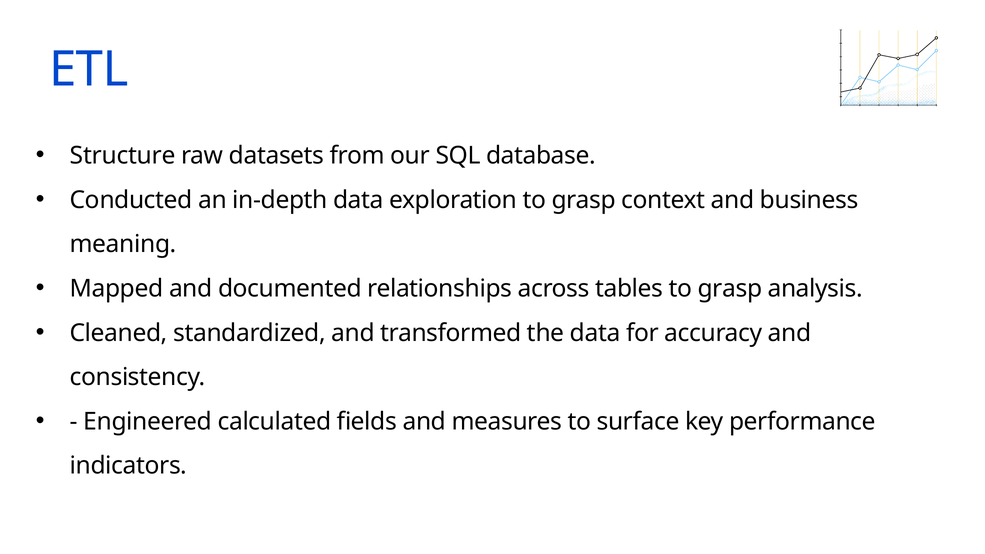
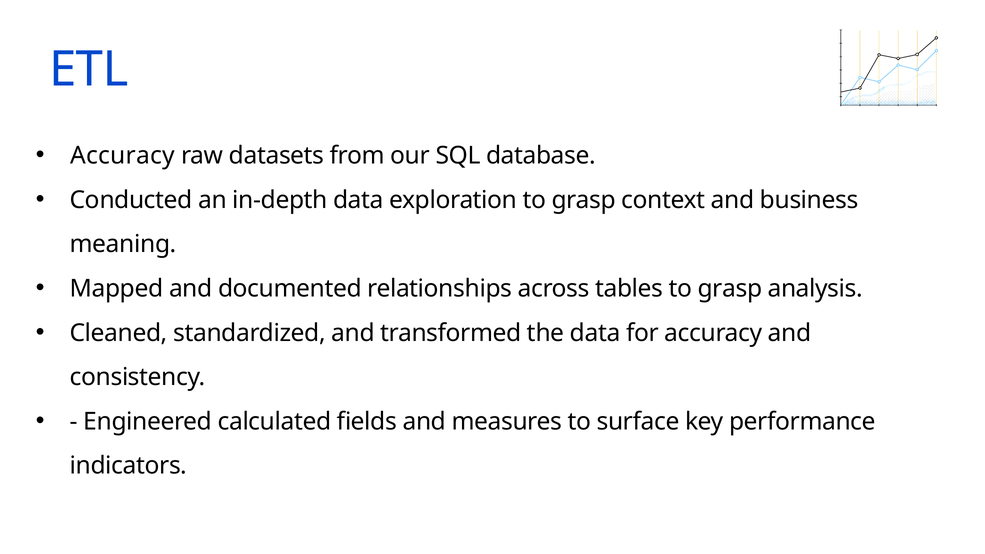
Structure: Structure -> Accuracy (123, 156)
